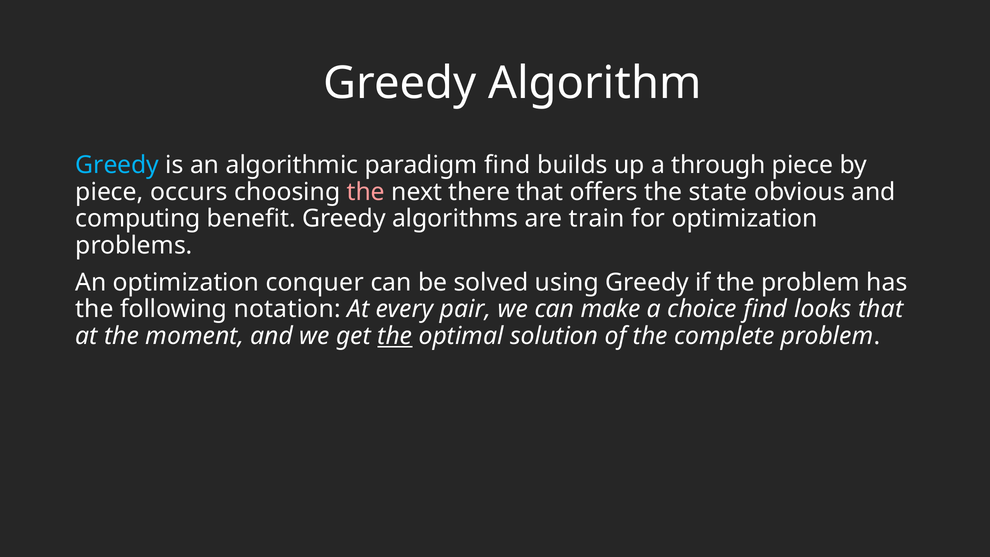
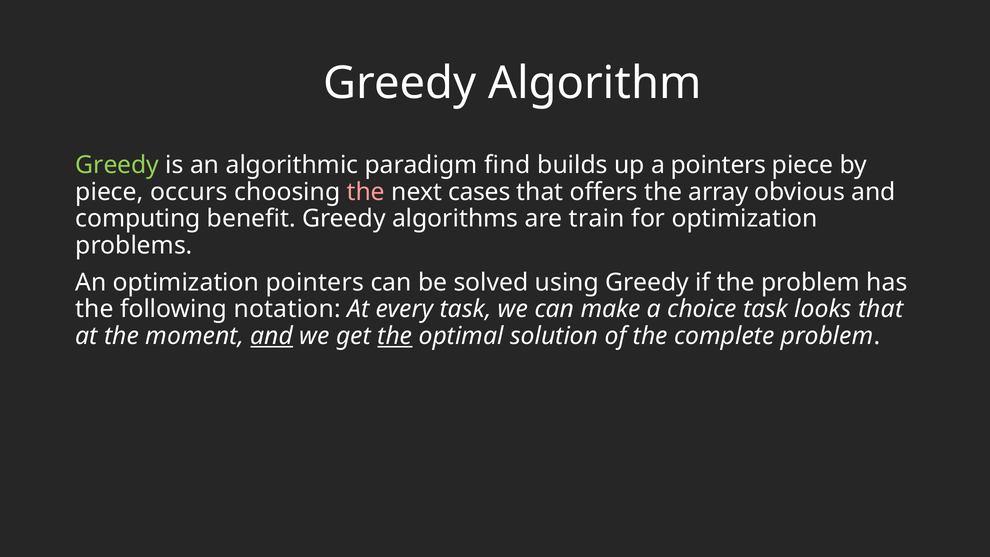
Greedy colour: light blue -> light green (117, 165)
a through: through -> pointers (719, 165)
there: there -> cases (479, 192)
state: state -> array (718, 192)
optimization conquer: conquer -> pointers (315, 282)
every pair: pair -> task (466, 309)
choice find: find -> task (766, 309)
and underline: none -> present (272, 336)
